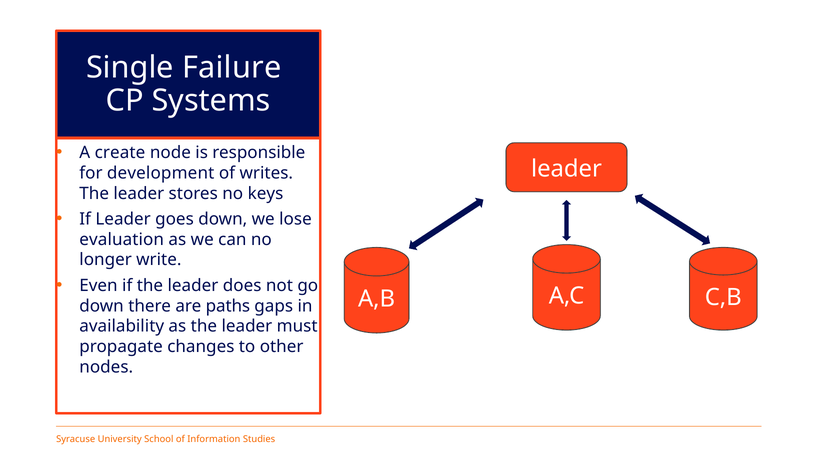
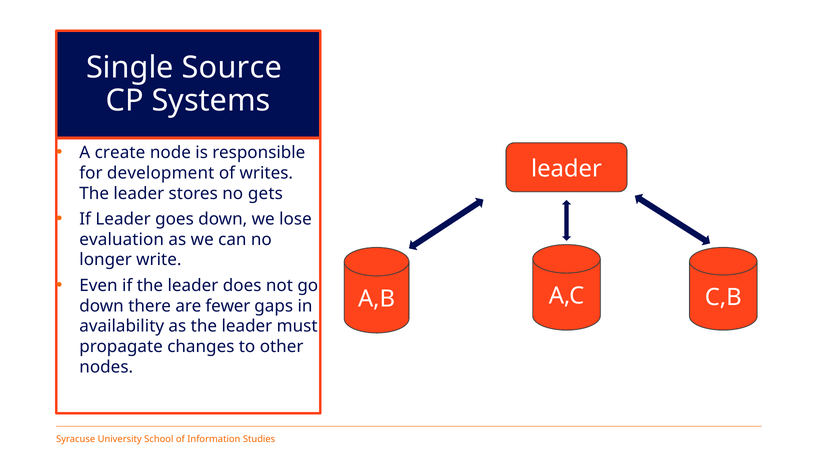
Failure: Failure -> Source (232, 68)
keys: keys -> gets (265, 193)
paths: paths -> fewer (228, 306)
